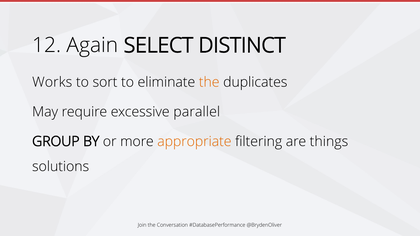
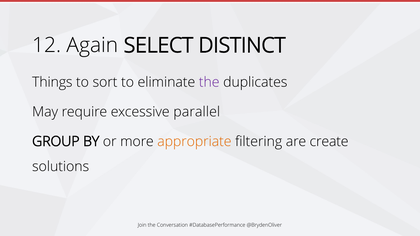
Works: Works -> Things (52, 82)
the colour: orange -> purple (209, 82)
things: things -> create (329, 142)
